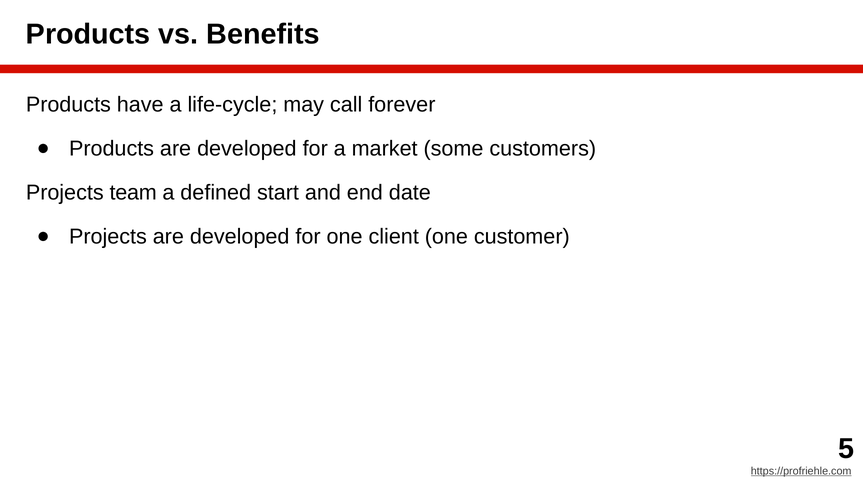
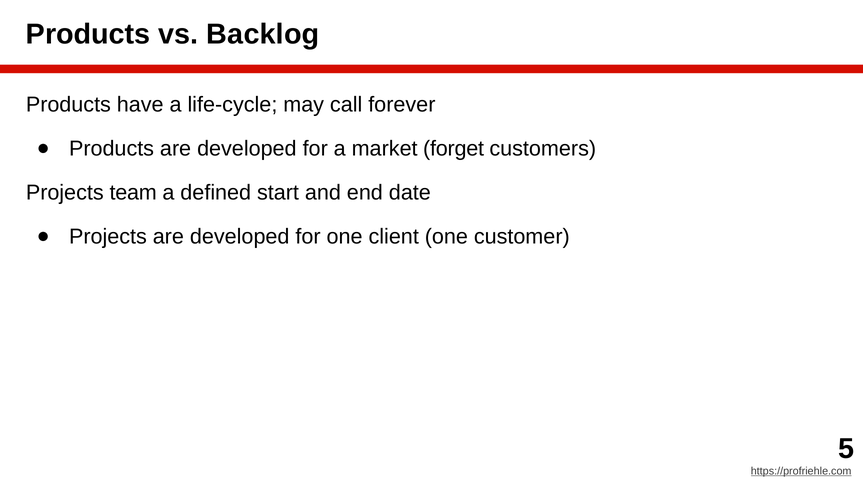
Benefits: Benefits -> Backlog (263, 34)
some: some -> forget (454, 149)
